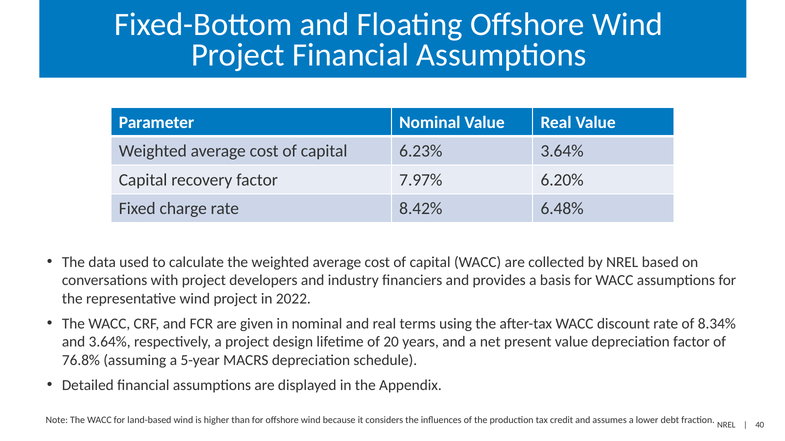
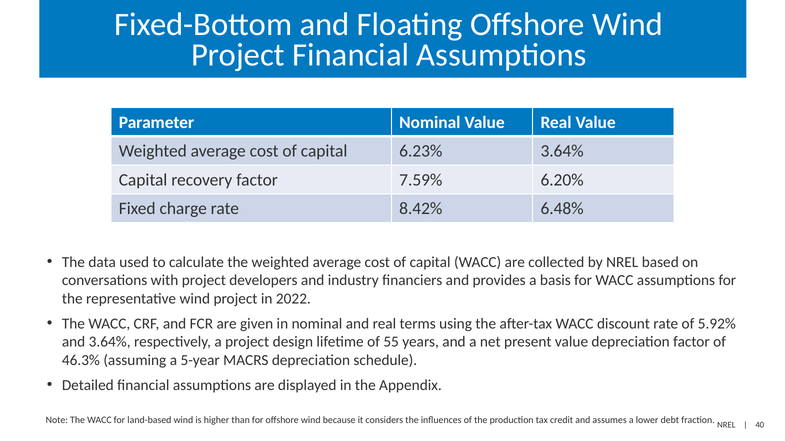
7.97%: 7.97% -> 7.59% (421, 180)
8.34%: 8.34% -> 5.92% (717, 324)
20: 20 -> 55 (391, 342)
76.8%: 76.8% -> 46.3% (81, 361)
